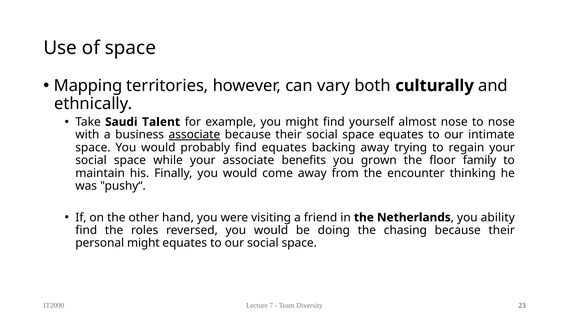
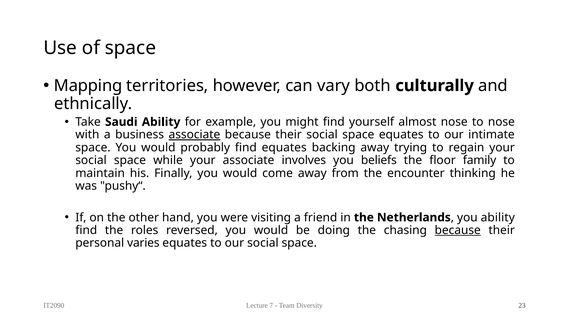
Saudi Talent: Talent -> Ability (161, 122)
benefits: benefits -> involves (304, 160)
grown: grown -> beliefs (379, 160)
because underline: none -> present (458, 230)
personal might: might -> varies (143, 243)
